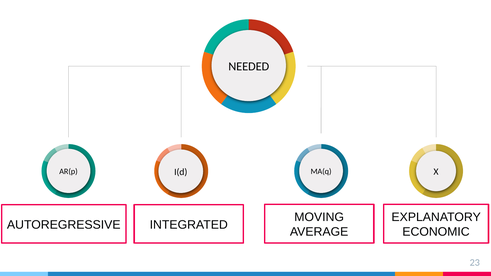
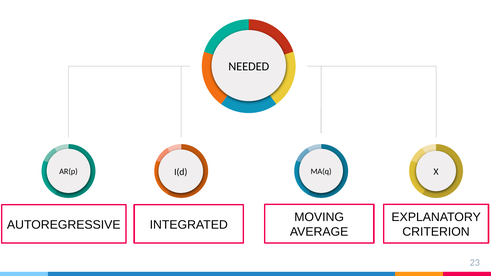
ECONOMIC: ECONOMIC -> CRITERION (436, 232)
